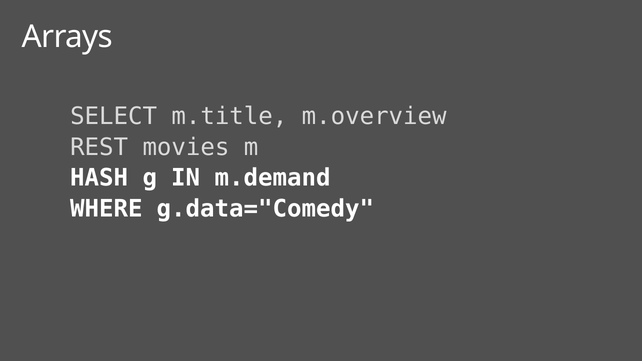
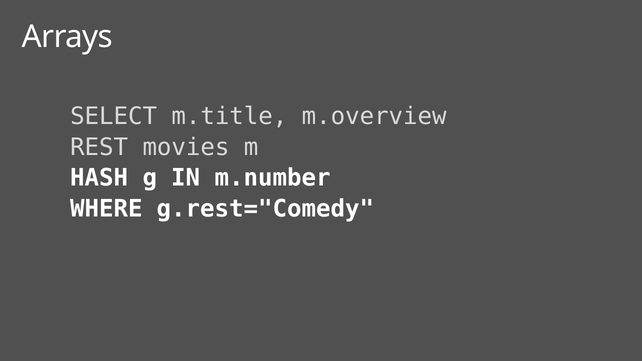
m.demand: m.demand -> m.number (273, 178)
g.data="Comedy: g.data="Comedy -> g.rest="Comedy (266, 209)
